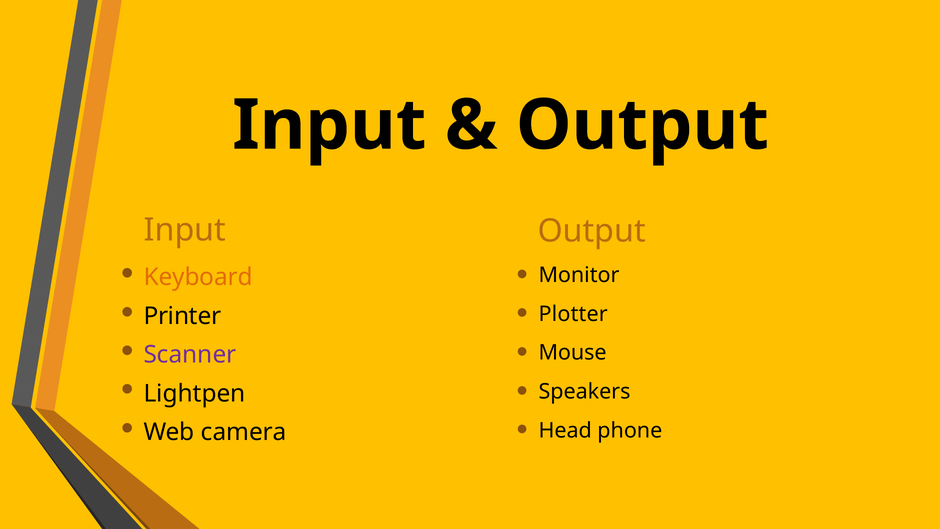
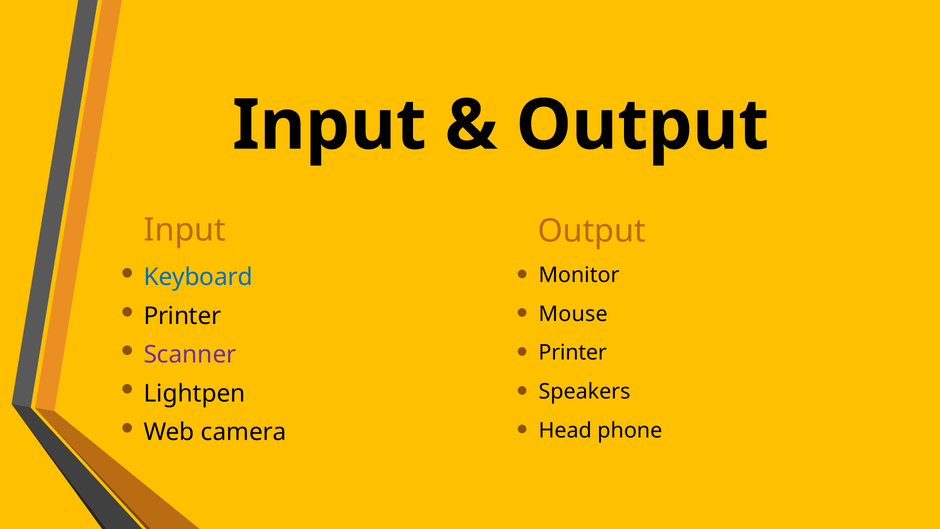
Keyboard colour: orange -> blue (198, 277)
Plotter: Plotter -> Mouse (573, 314)
Mouse: Mouse -> Printer (573, 353)
